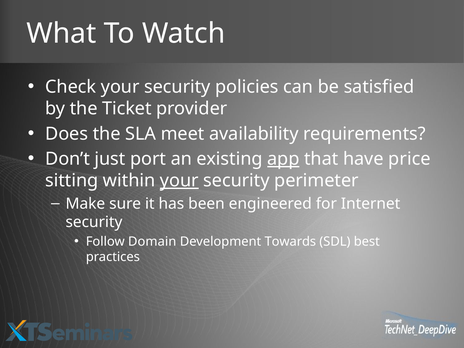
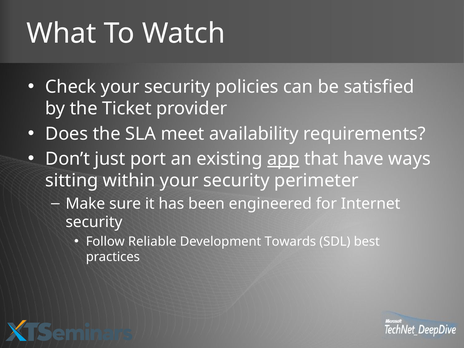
price: price -> ways (410, 159)
your underline: present -> none (179, 181)
Domain: Domain -> Reliable (152, 242)
